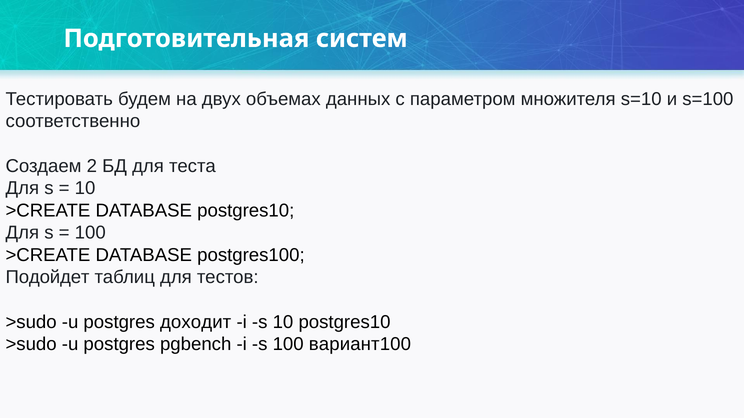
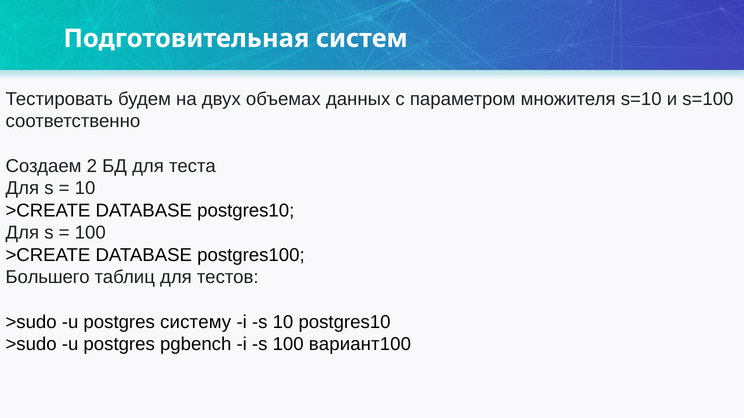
Подойдет: Подойдет -> Большего (48, 278)
доходит: доходит -> систему (196, 322)
